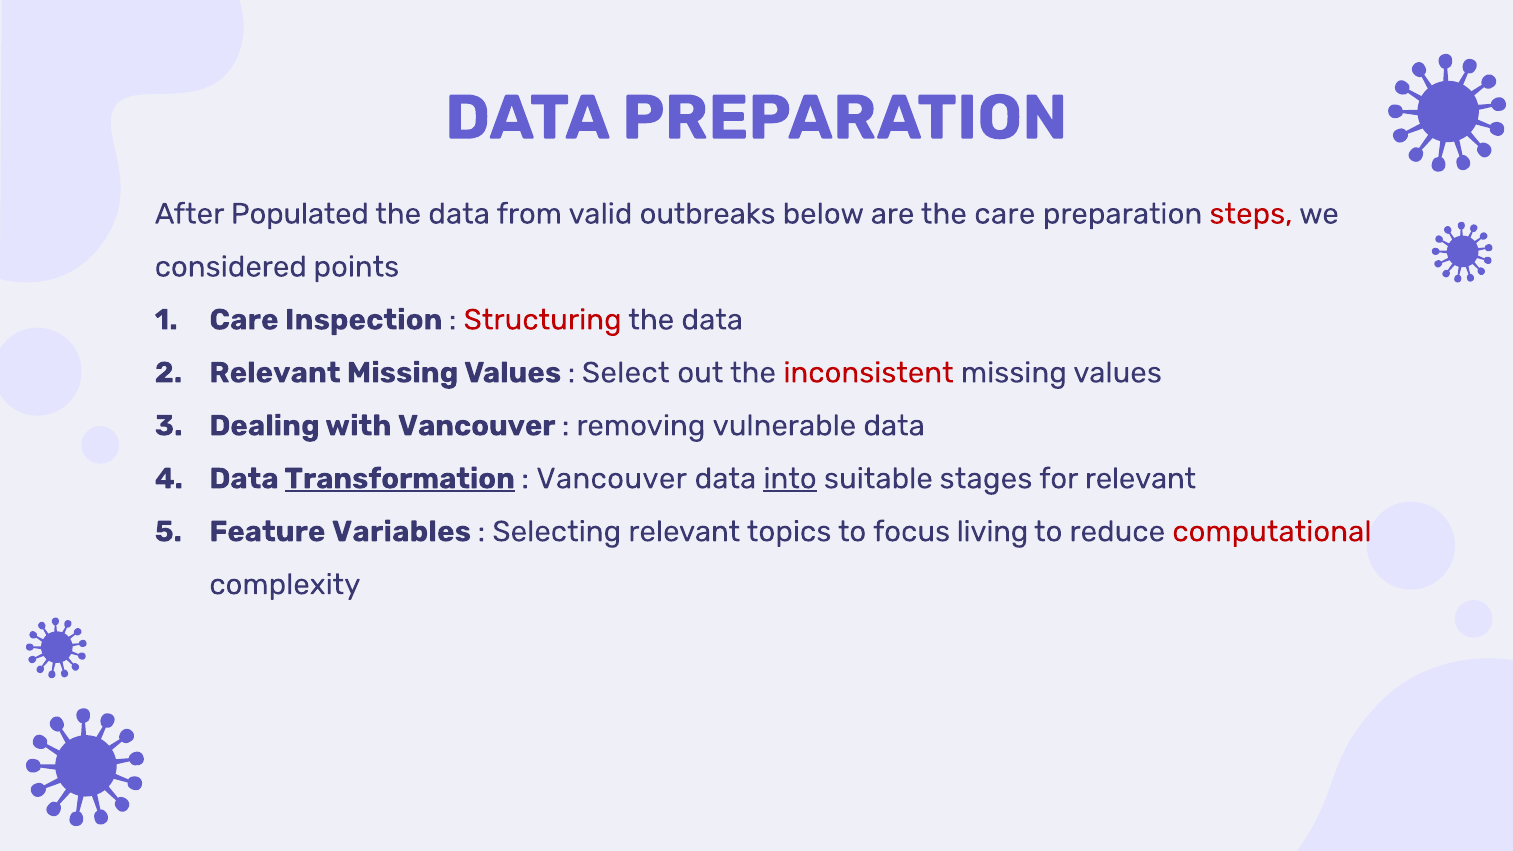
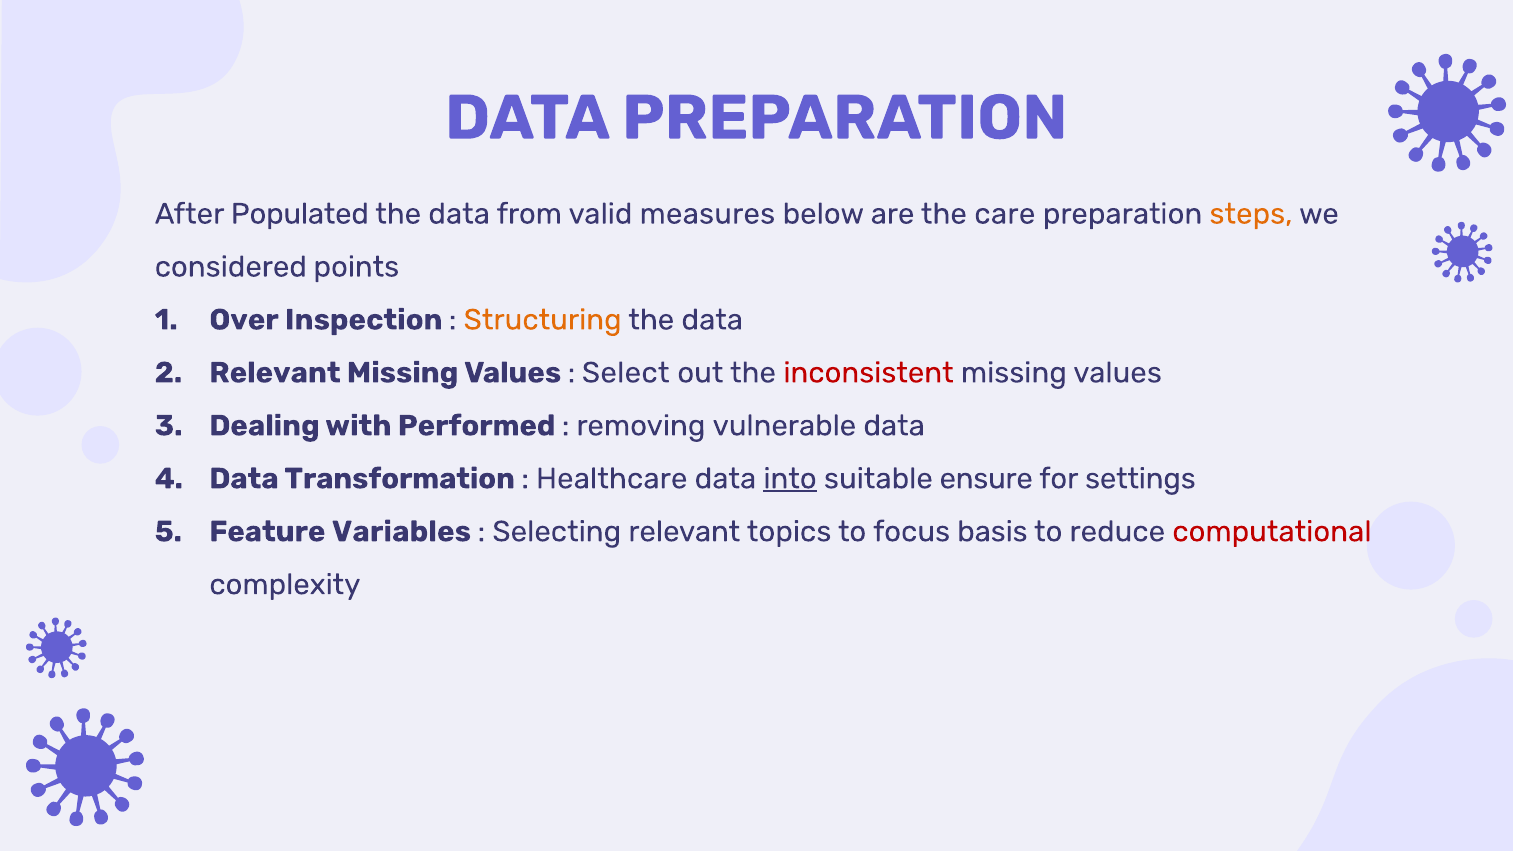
outbreaks: outbreaks -> measures (707, 214)
steps colour: red -> orange (1251, 214)
Care: Care -> Over (244, 320)
Structuring colour: red -> orange (543, 320)
with Vancouver: Vancouver -> Performed (477, 426)
Transformation underline: present -> none (400, 479)
Vancouver: Vancouver -> Healthcare (612, 479)
stages: stages -> ensure (986, 479)
for relevant: relevant -> settings (1140, 479)
living: living -> basis (992, 532)
